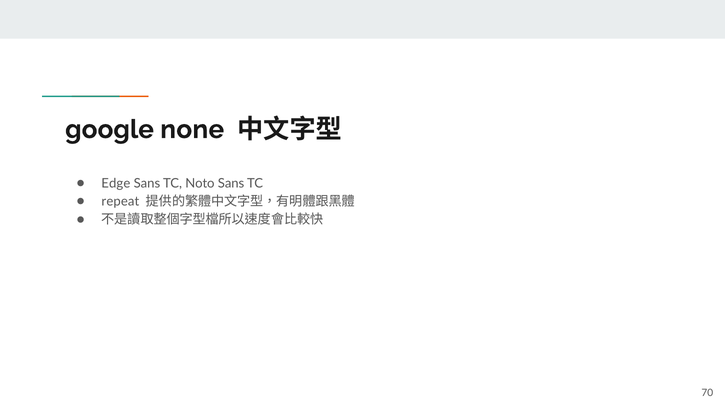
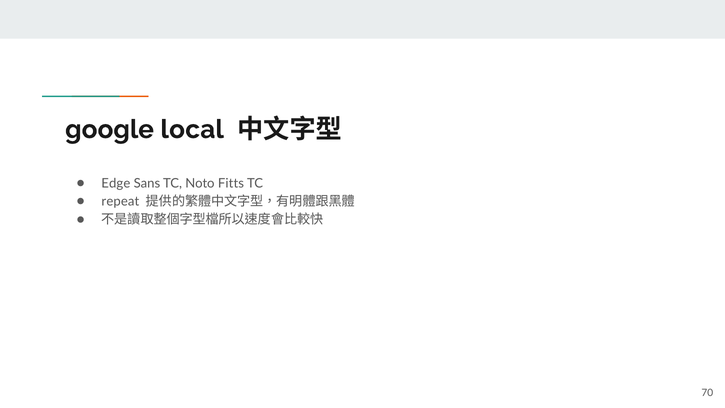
none: none -> local (192, 129)
Noto Sans: Sans -> Fitts (231, 183)
